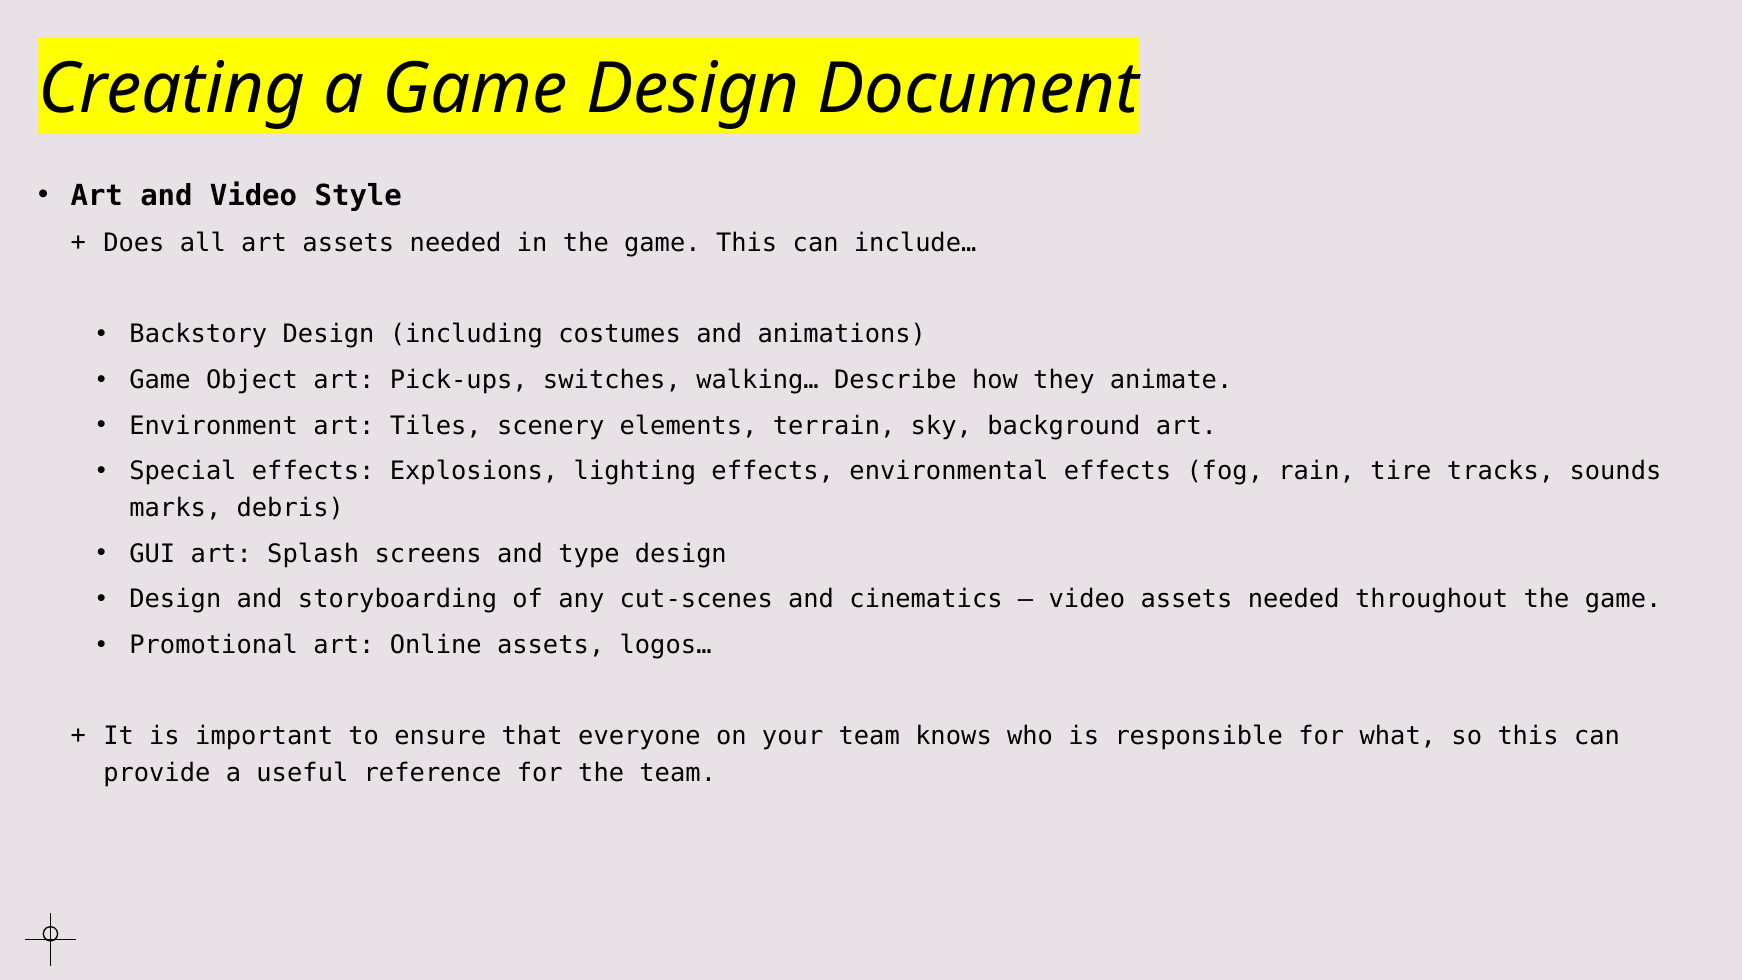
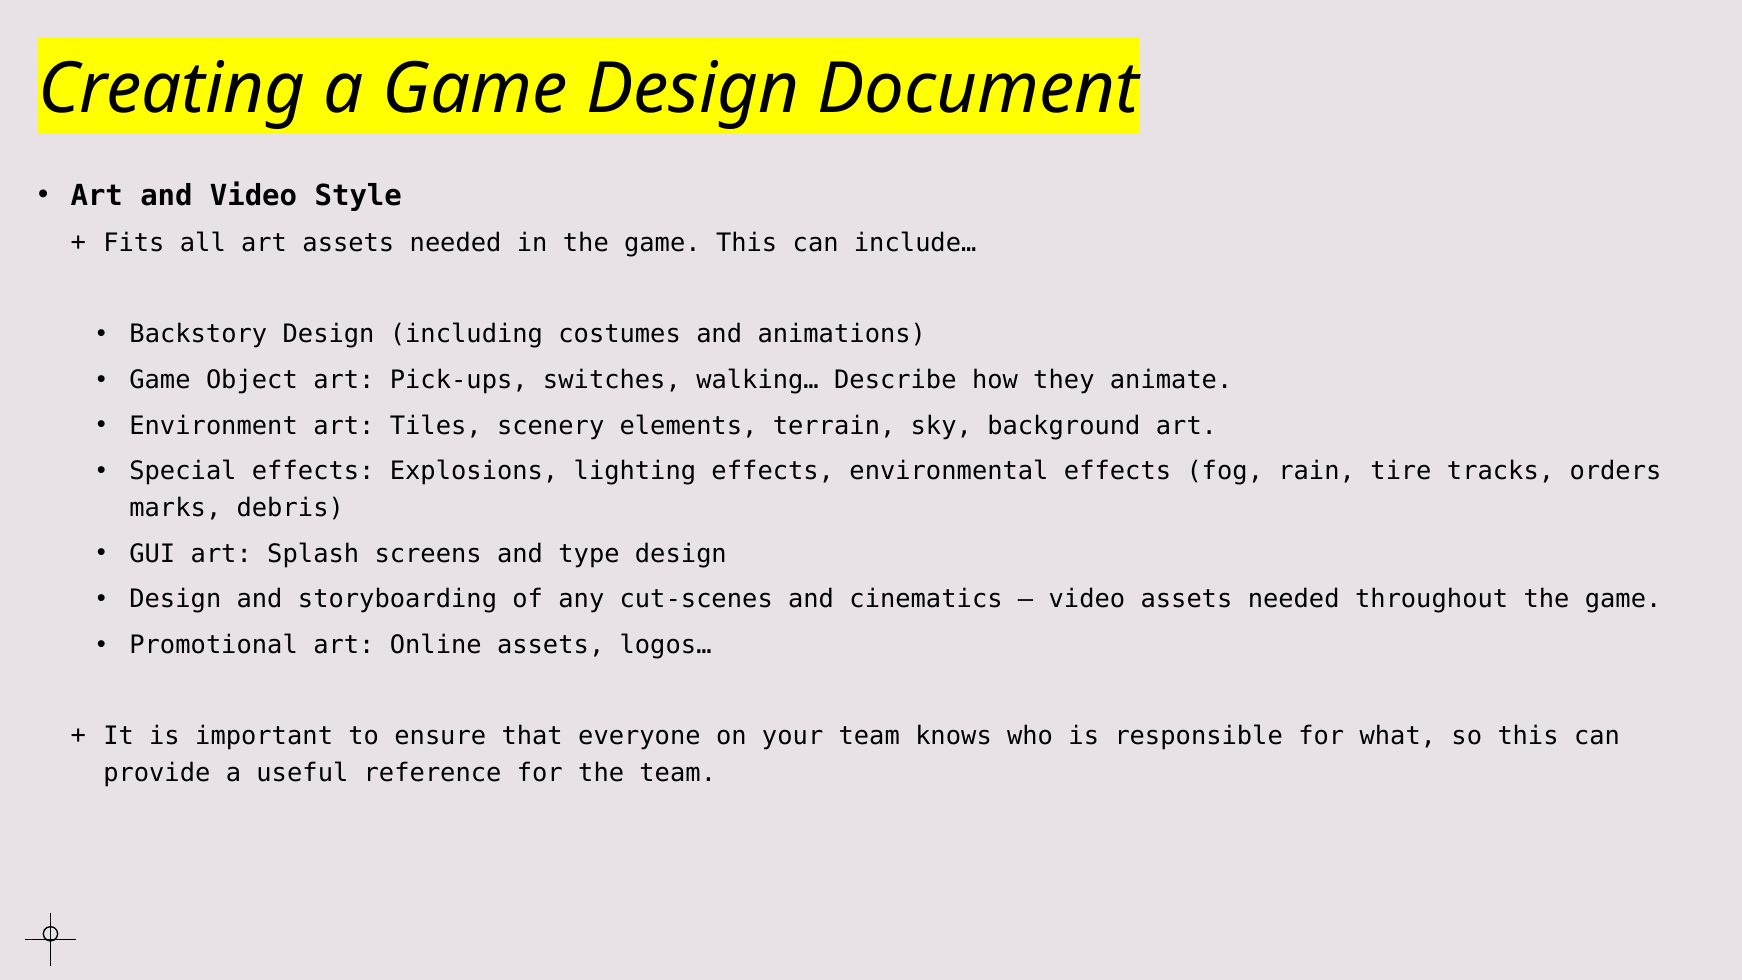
Does: Does -> Fits (134, 243)
sounds: sounds -> orders (1615, 471)
